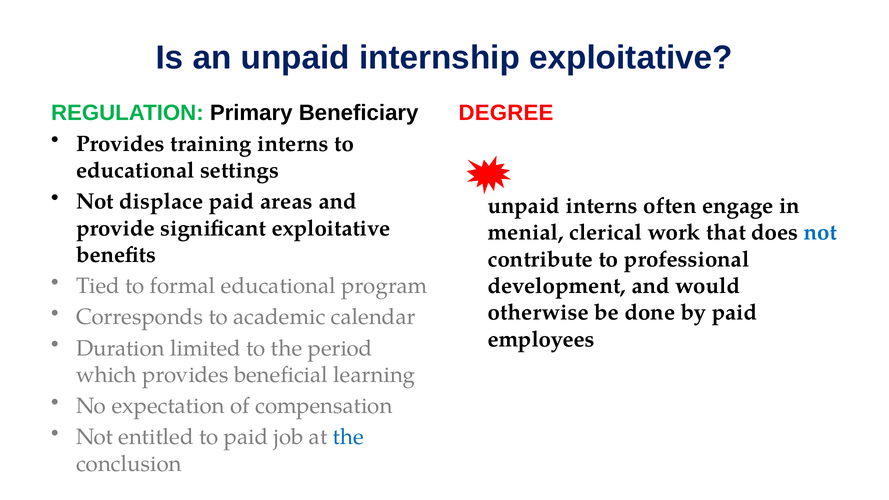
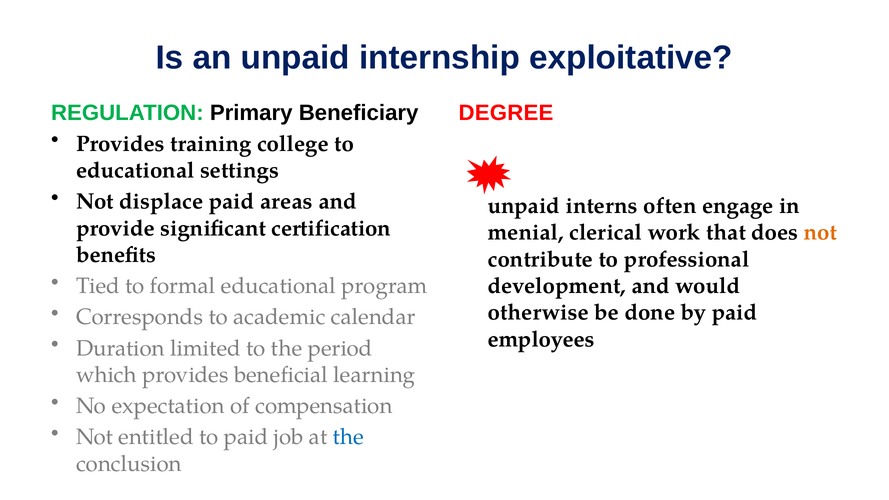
training interns: interns -> college (293, 144)
significant exploitative: exploitative -> certification (331, 228)
not colour: blue -> orange (821, 233)
